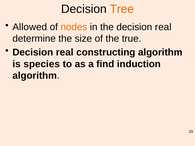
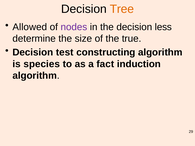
nodes colour: orange -> purple (74, 27)
the decision real: real -> less (163, 27)
real: real -> test (65, 52)
find: find -> fact (105, 64)
